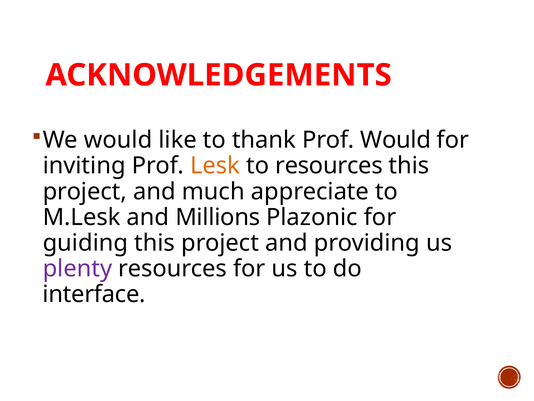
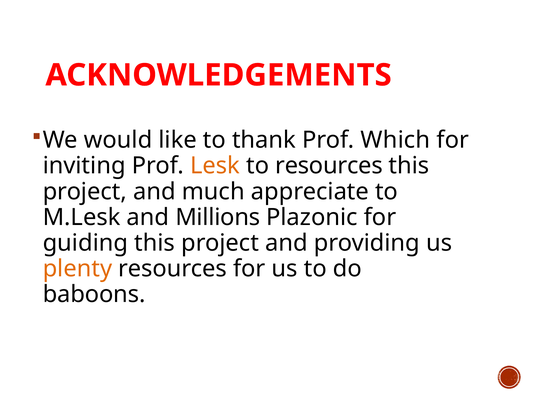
Prof Would: Would -> Which (395, 140)
plenty colour: purple -> orange (77, 268)
interface: interface -> baboons (94, 294)
